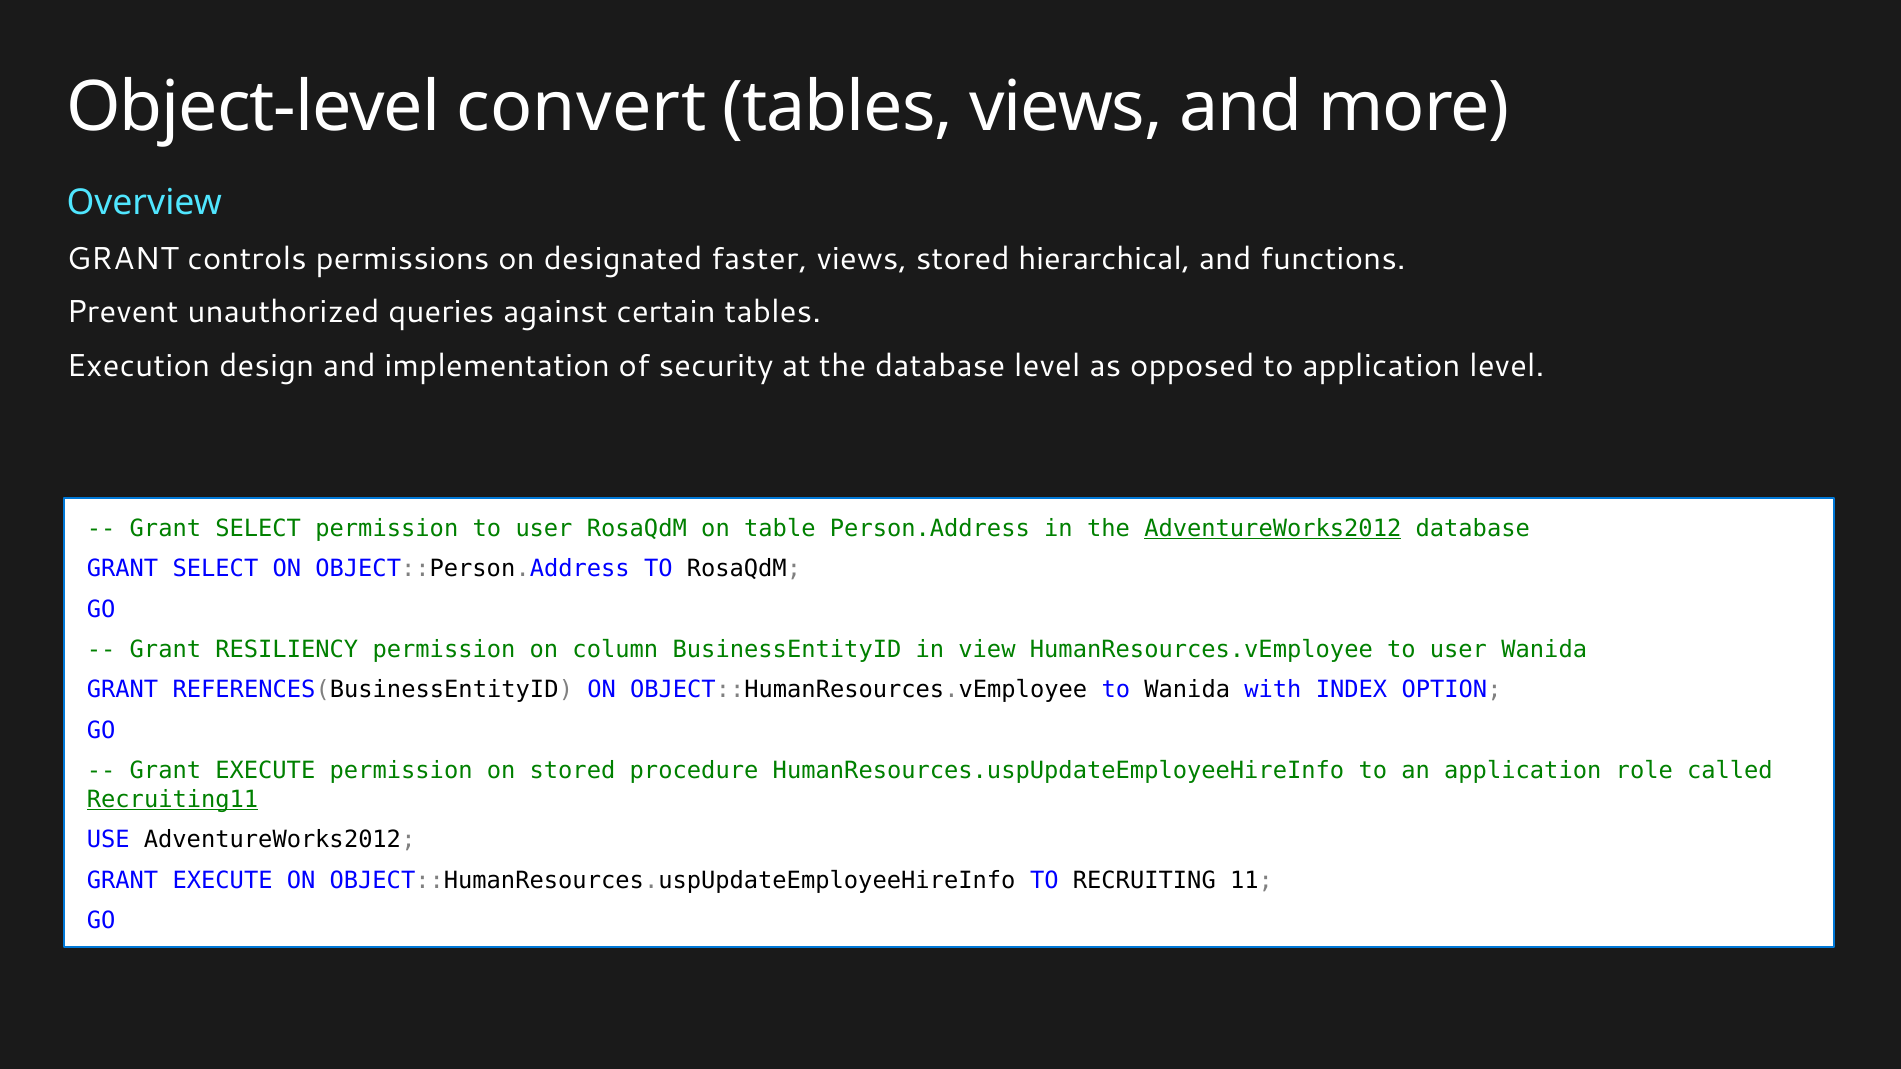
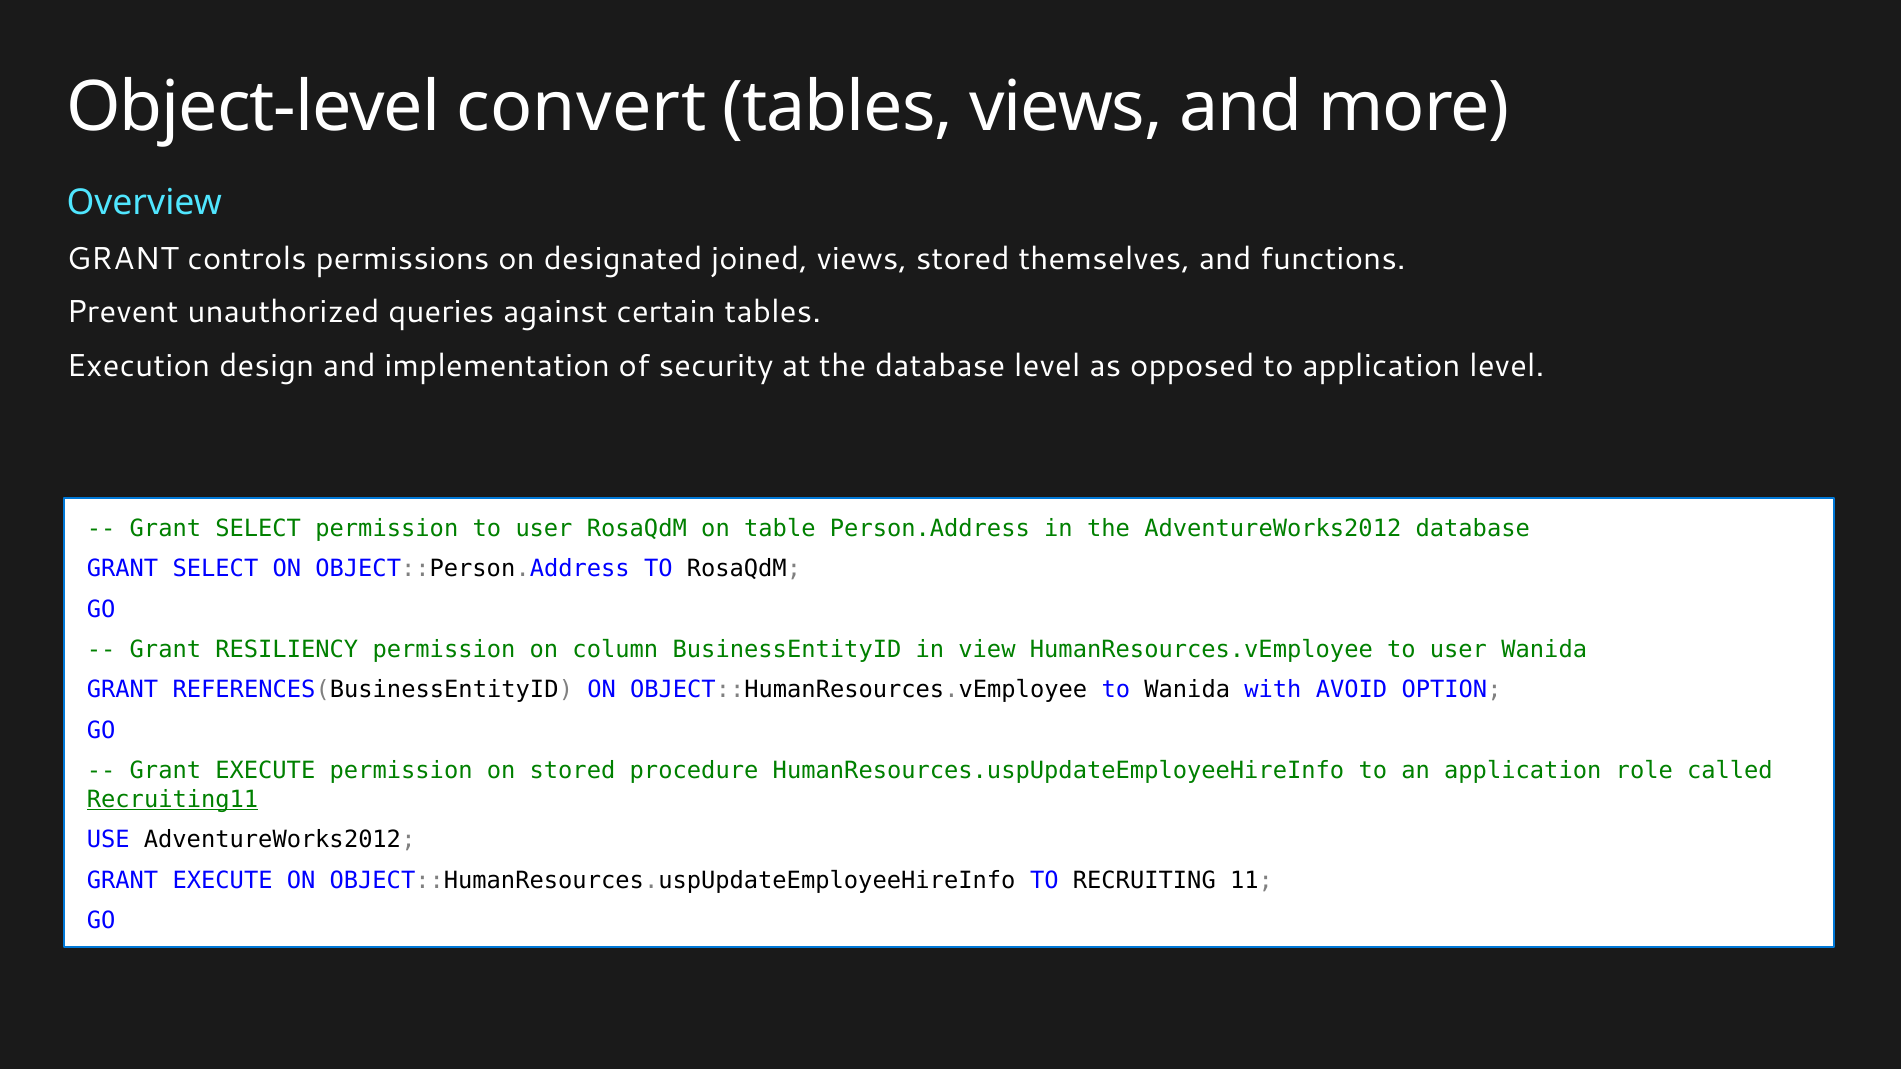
faster: faster -> joined (759, 259)
hierarchical: hierarchical -> themselves (1104, 259)
AdventureWorks2012 underline: present -> none (1273, 529)
INDEX: INDEX -> AVOID (1351, 690)
